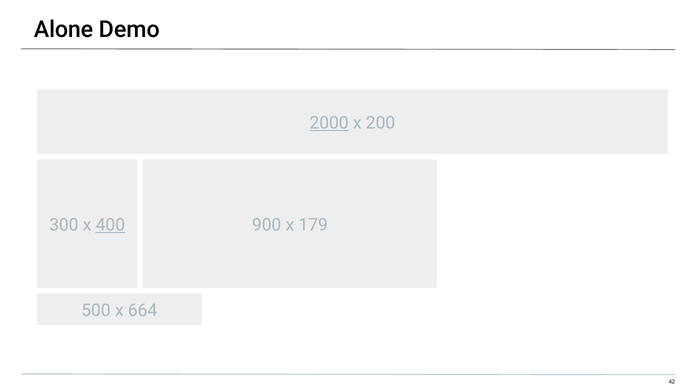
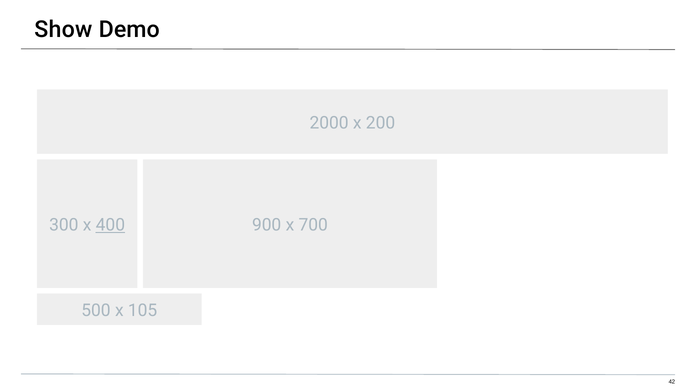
Alone: Alone -> Show (63, 29)
2000 underline: present -> none (329, 123)
179: 179 -> 700 (313, 225)
664: 664 -> 105 (143, 310)
